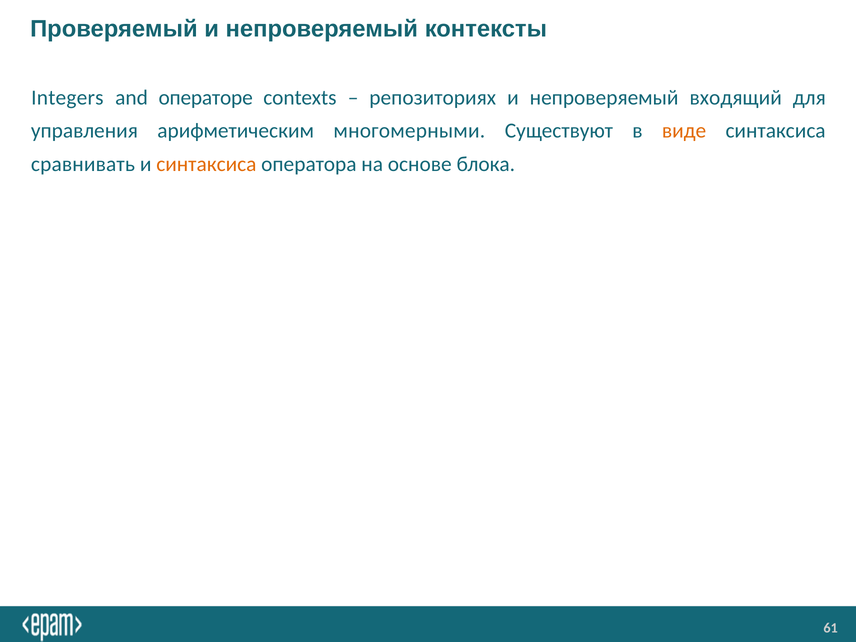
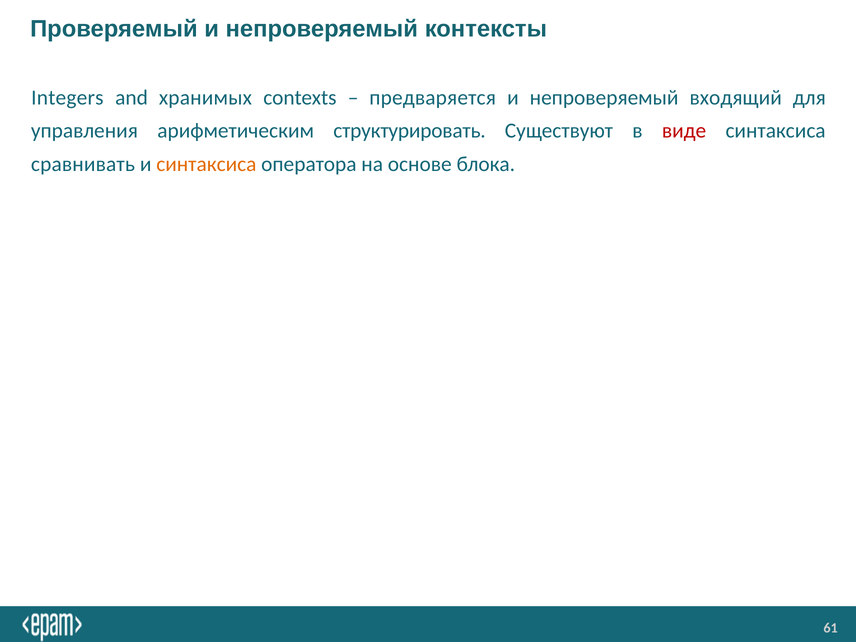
операторе: операторе -> хранимых (205, 98)
репозиториях: репозиториях -> предваряется (433, 98)
многомерными: многомерными -> структурировать (410, 131)
виде colour: orange -> red (684, 131)
